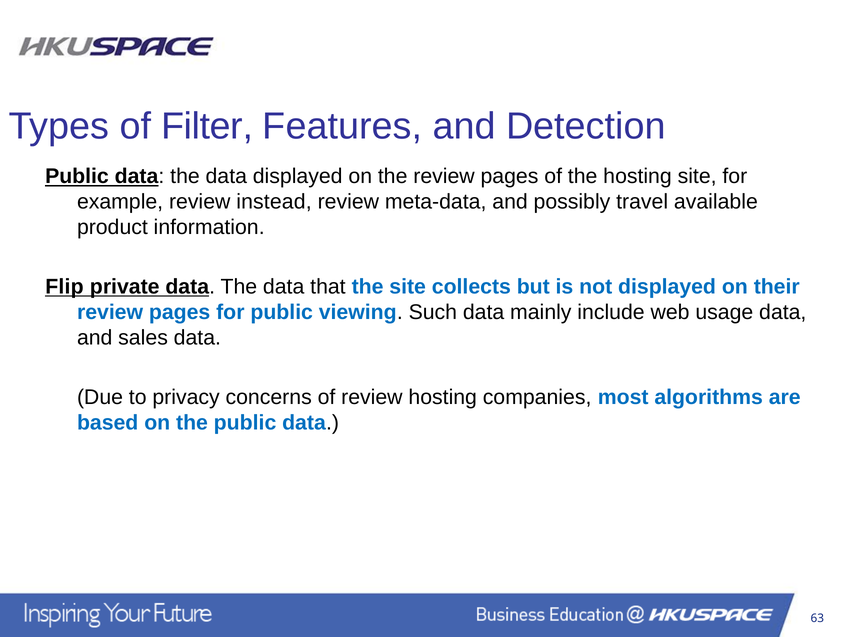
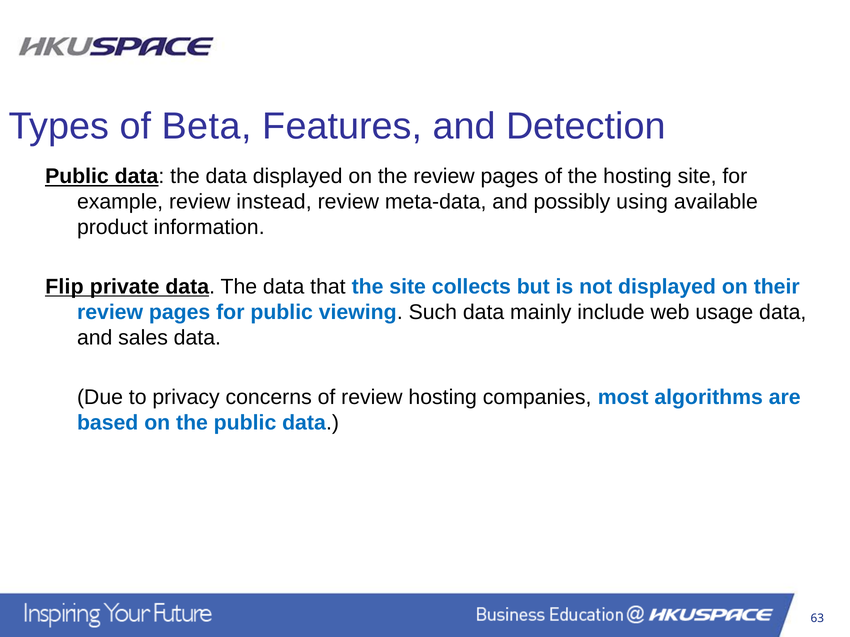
Filter: Filter -> Beta (207, 126)
travel: travel -> using (642, 202)
